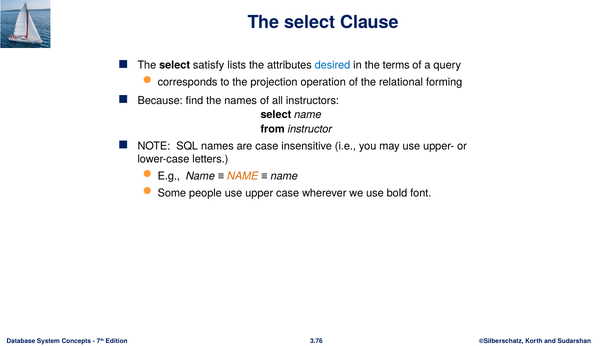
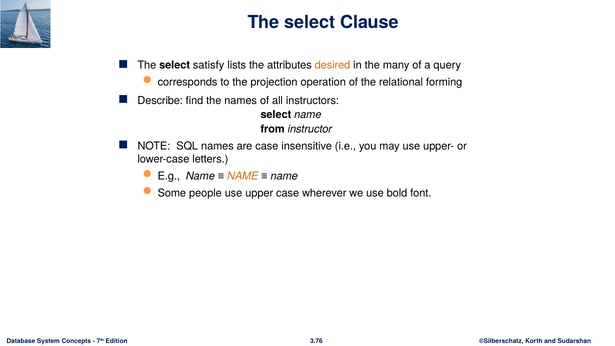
desired colour: blue -> orange (333, 65)
terms: terms -> many (396, 65)
Because: Because -> Describe (160, 100)
